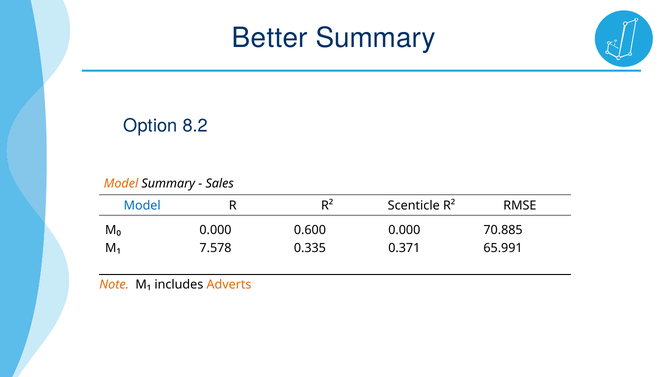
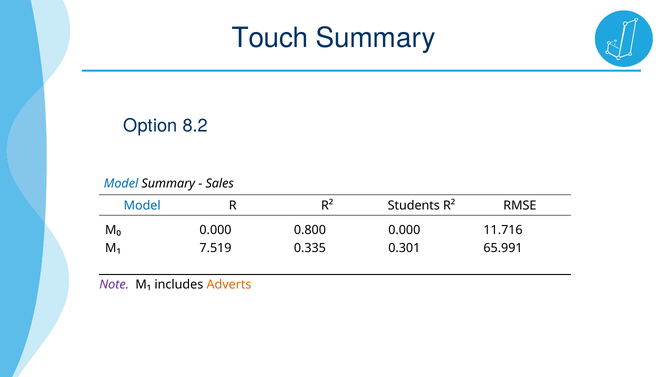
Better: Better -> Touch (270, 38)
Model colour: orange -> blue (121, 184)
Scenticle: Scenticle -> Students (414, 206)
0.600: 0.600 -> 0.800 (310, 230)
70.885: 70.885 -> 11.716 (503, 230)
7.578: 7.578 -> 7.519 (216, 248)
0.371: 0.371 -> 0.301 (404, 248)
Note colour: orange -> purple (114, 284)
